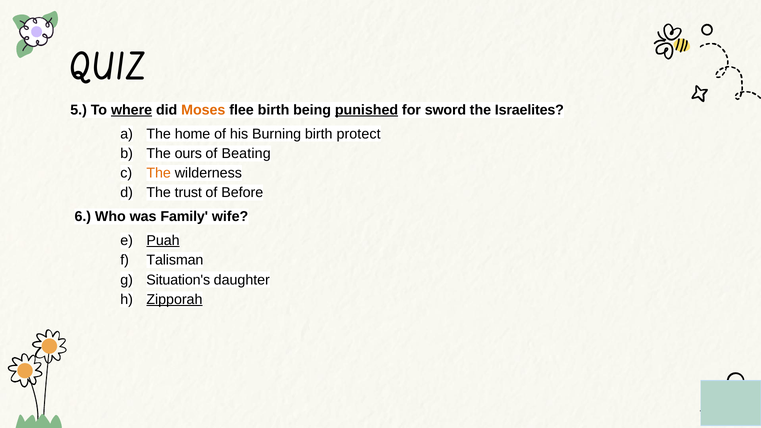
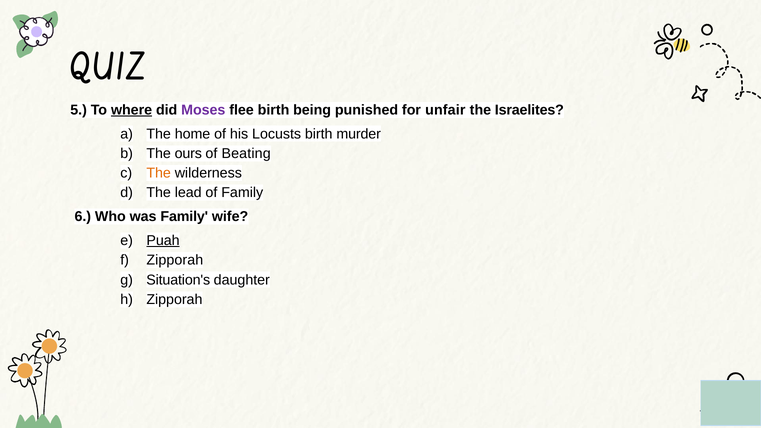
Moses colour: orange -> purple (203, 110)
punished underline: present -> none (367, 110)
sword: sword -> unfair (445, 110)
Burning: Burning -> Locusts (277, 134)
protect: protect -> murder (359, 134)
trust: trust -> lead (188, 193)
of Before: Before -> Family (242, 193)
Talisman: Talisman -> Zipporah (175, 260)
Zipporah underline: present -> none (174, 300)
